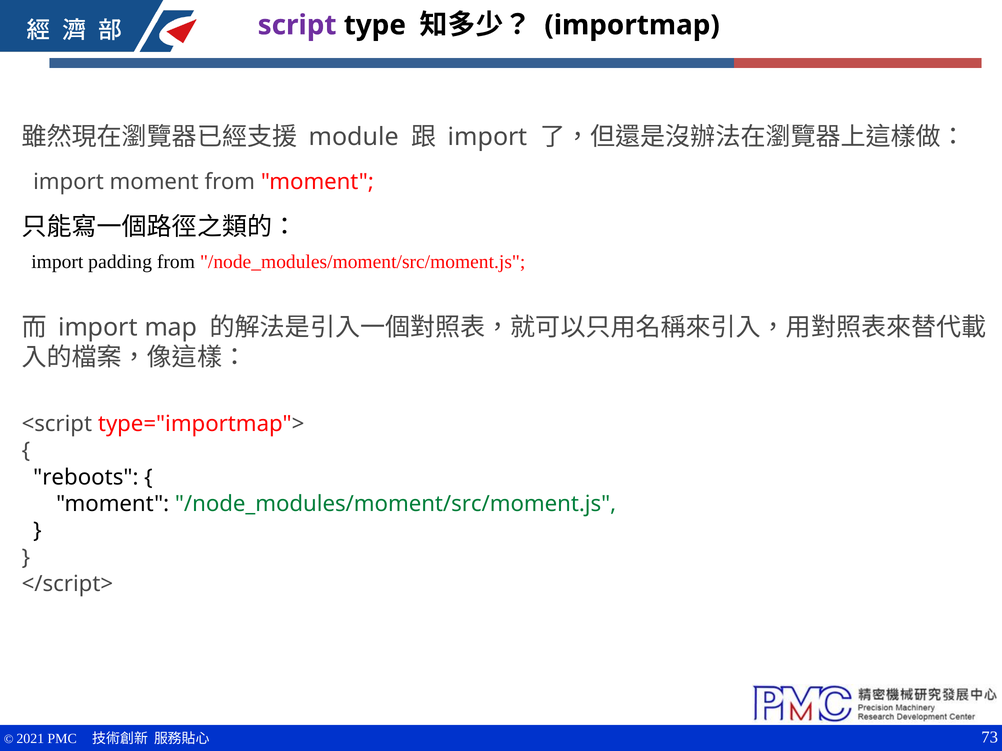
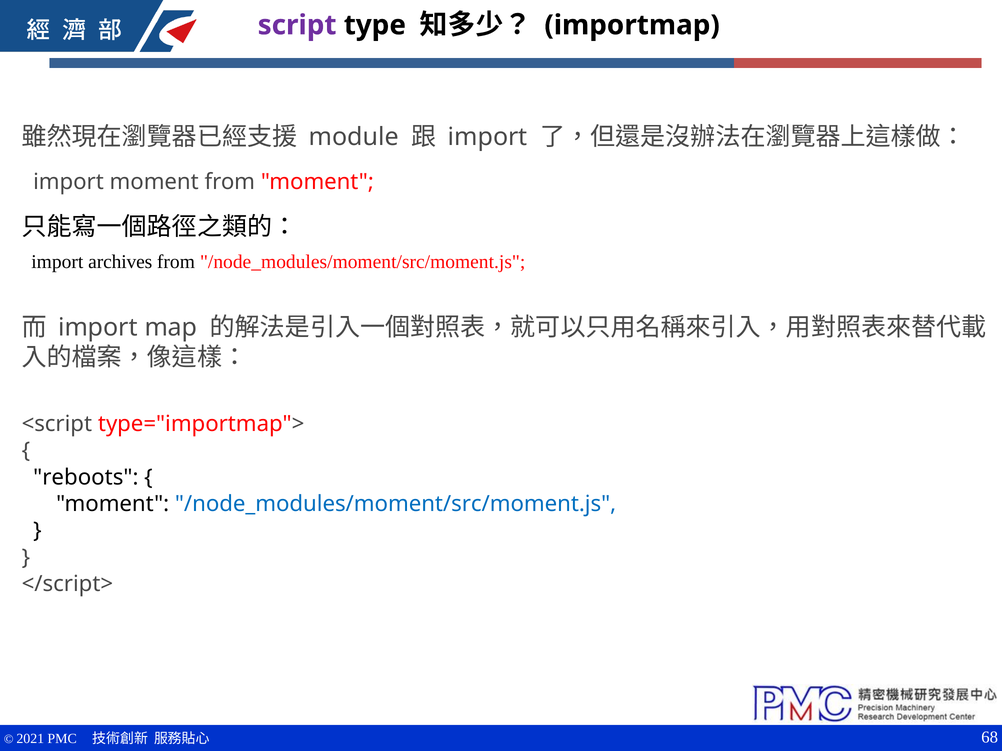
padding: padding -> archives (120, 262)
/node_modules/moment/src/moment.js colour: green -> blue (396, 504)
73: 73 -> 68 (990, 738)
